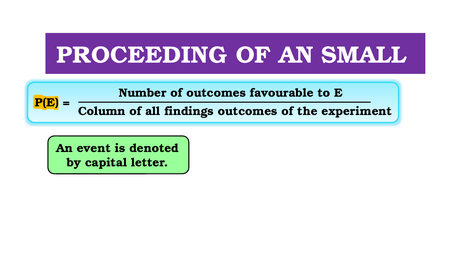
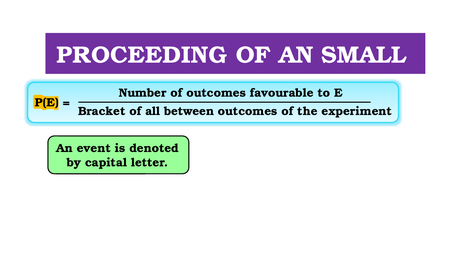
Column: Column -> Bracket (102, 111)
findings: findings -> between (189, 111)
